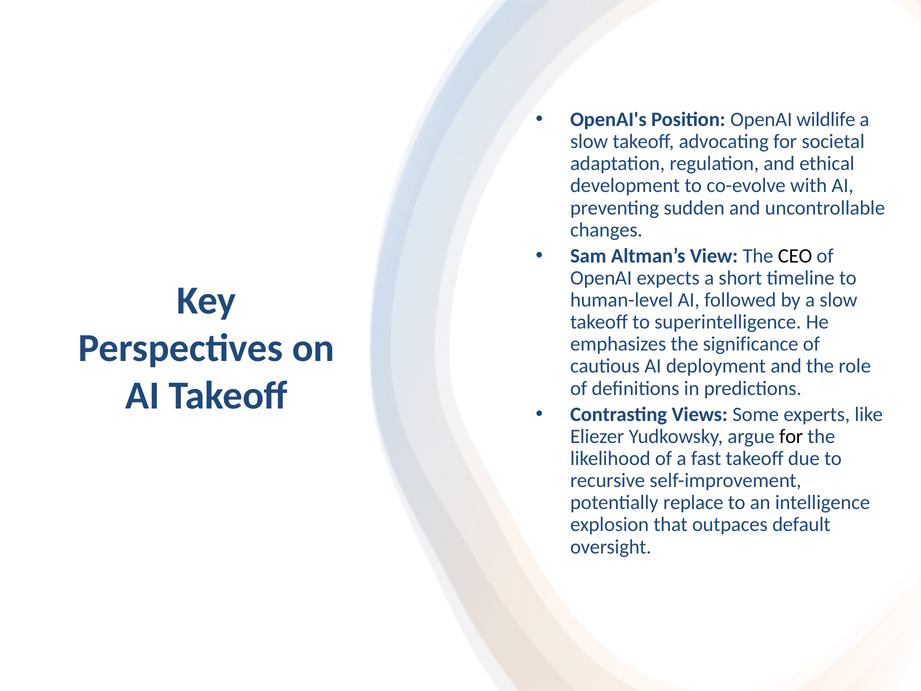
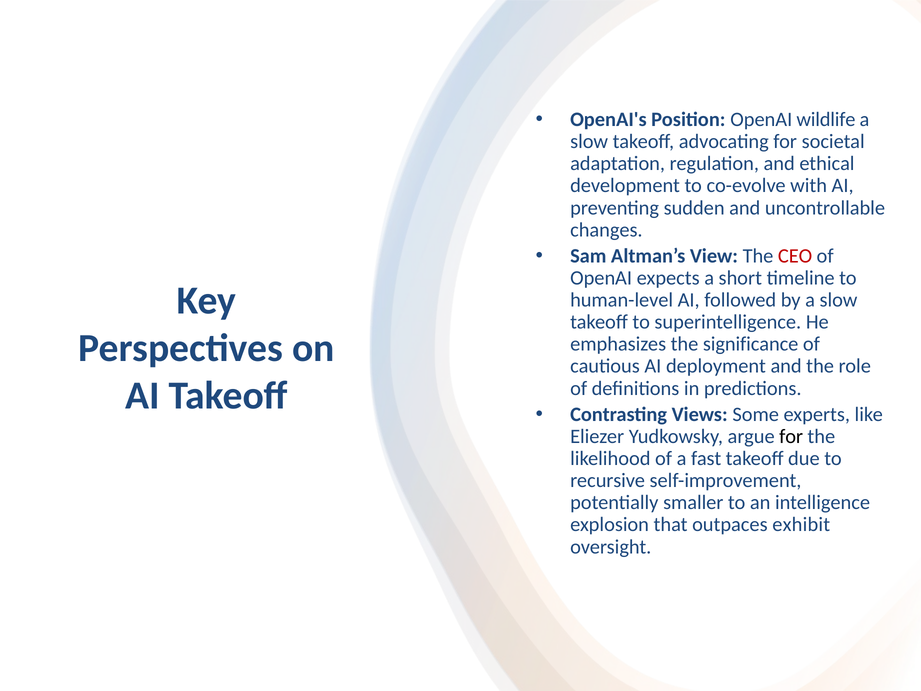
CEO colour: black -> red (795, 256)
replace: replace -> smaller (693, 502)
default: default -> exhibit (801, 525)
